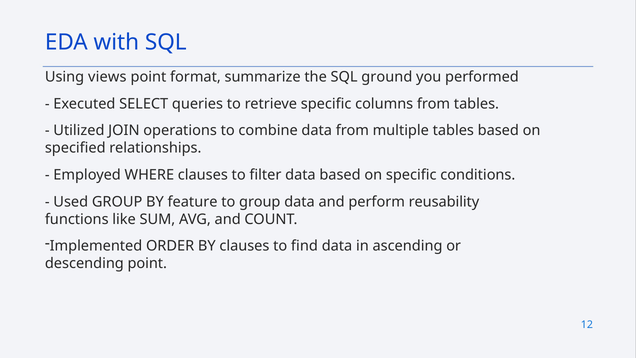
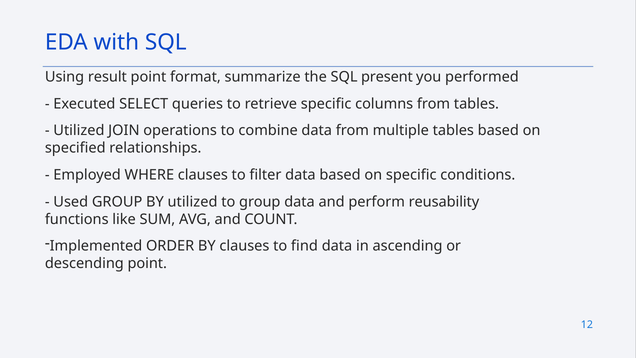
views: views -> result (107, 77)
ground: ground -> present (387, 77)
BY feature: feature -> utilized (193, 202)
